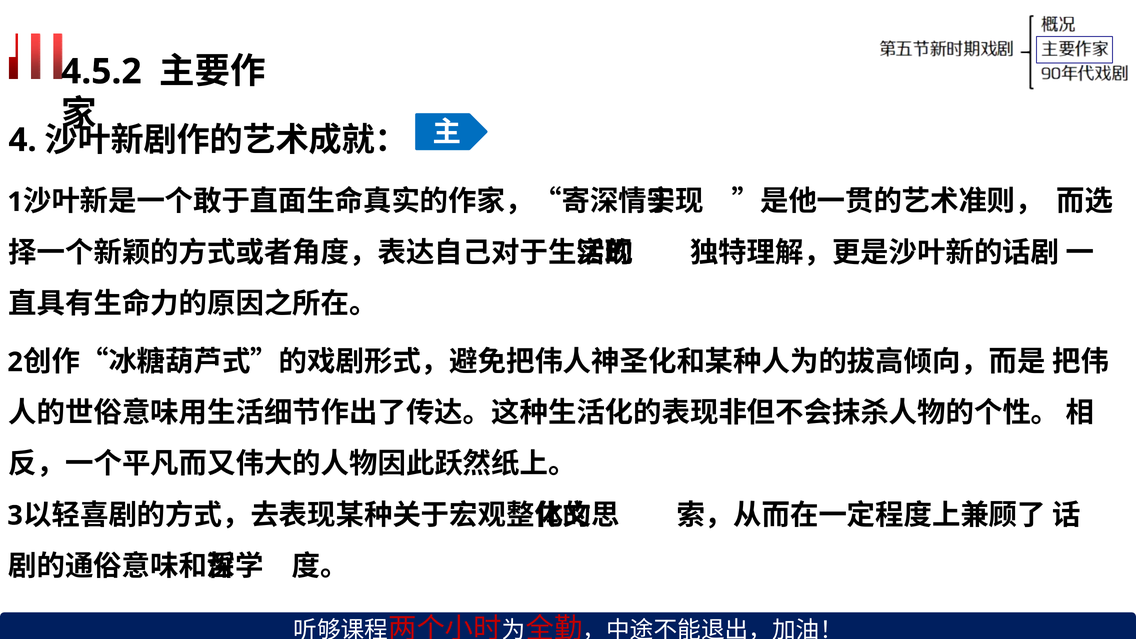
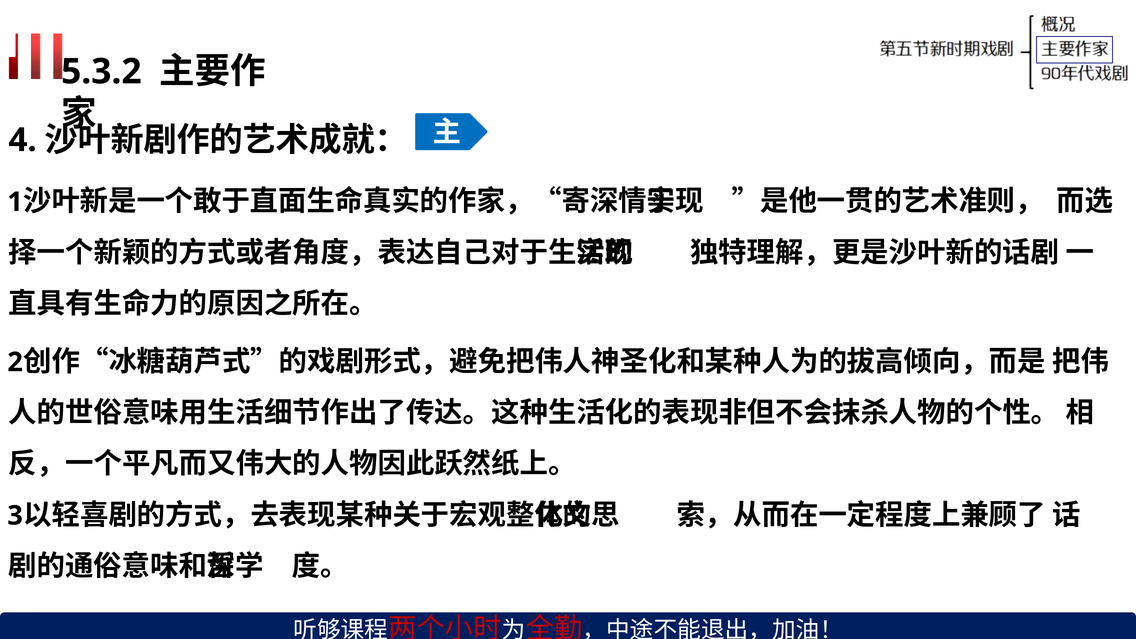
4.5.2: 4.5.2 -> 5.3.2 (101, 72)
